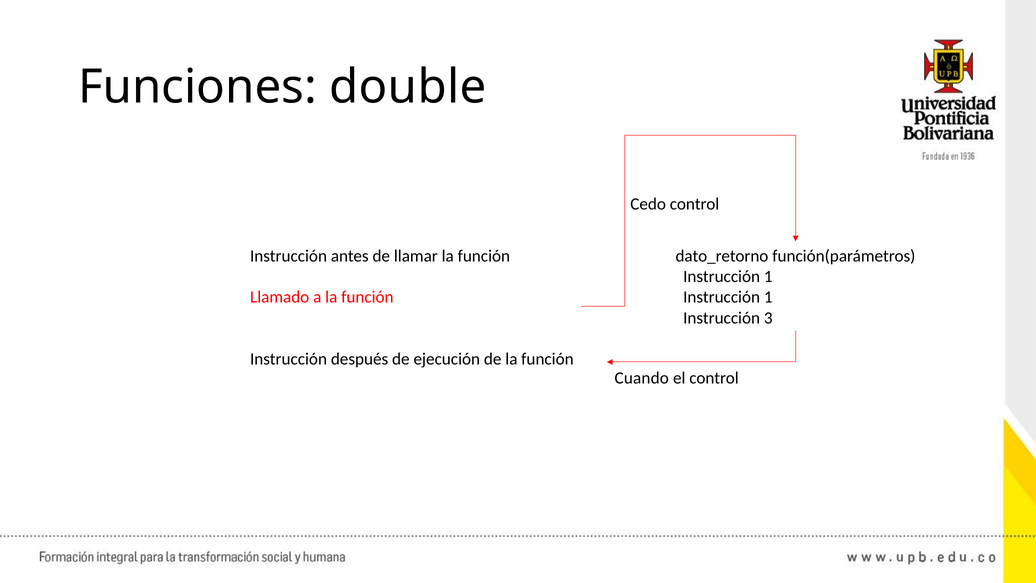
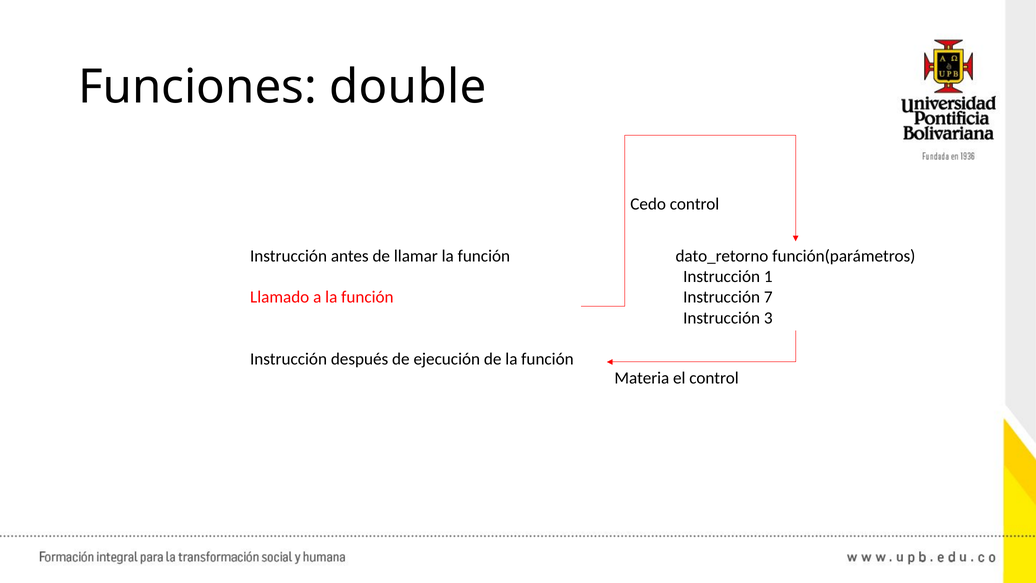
1: 1 -> 7 (768, 297)
Cuando: Cuando -> Materia (642, 378)
